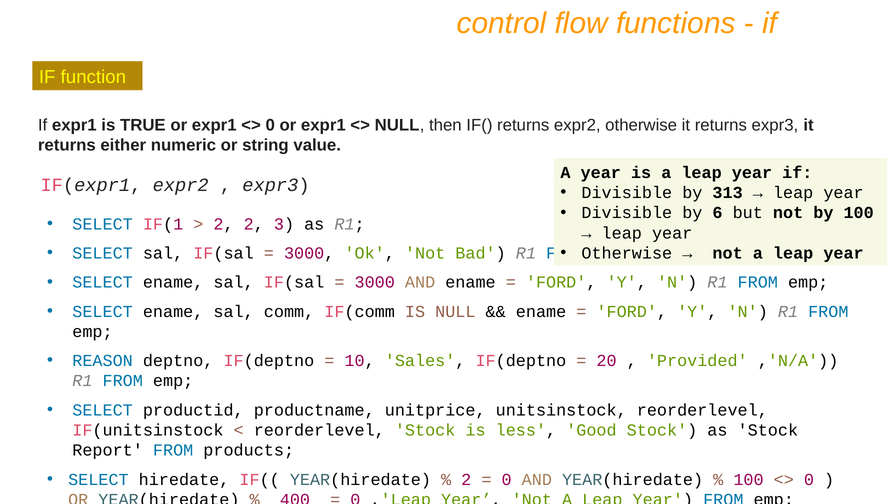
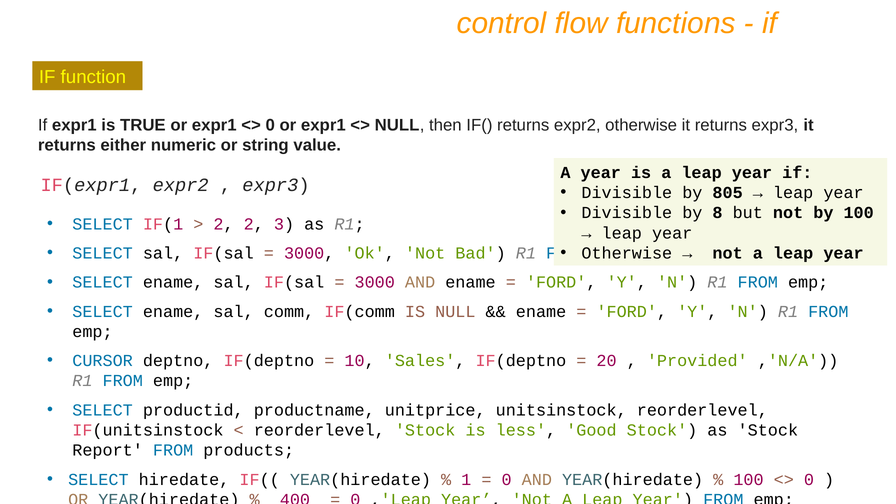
313: 313 -> 805 (728, 193)
6: 6 -> 8 (718, 213)
REASON: REASON -> CURSOR (103, 361)
2: 2 -> 1 (466, 479)
